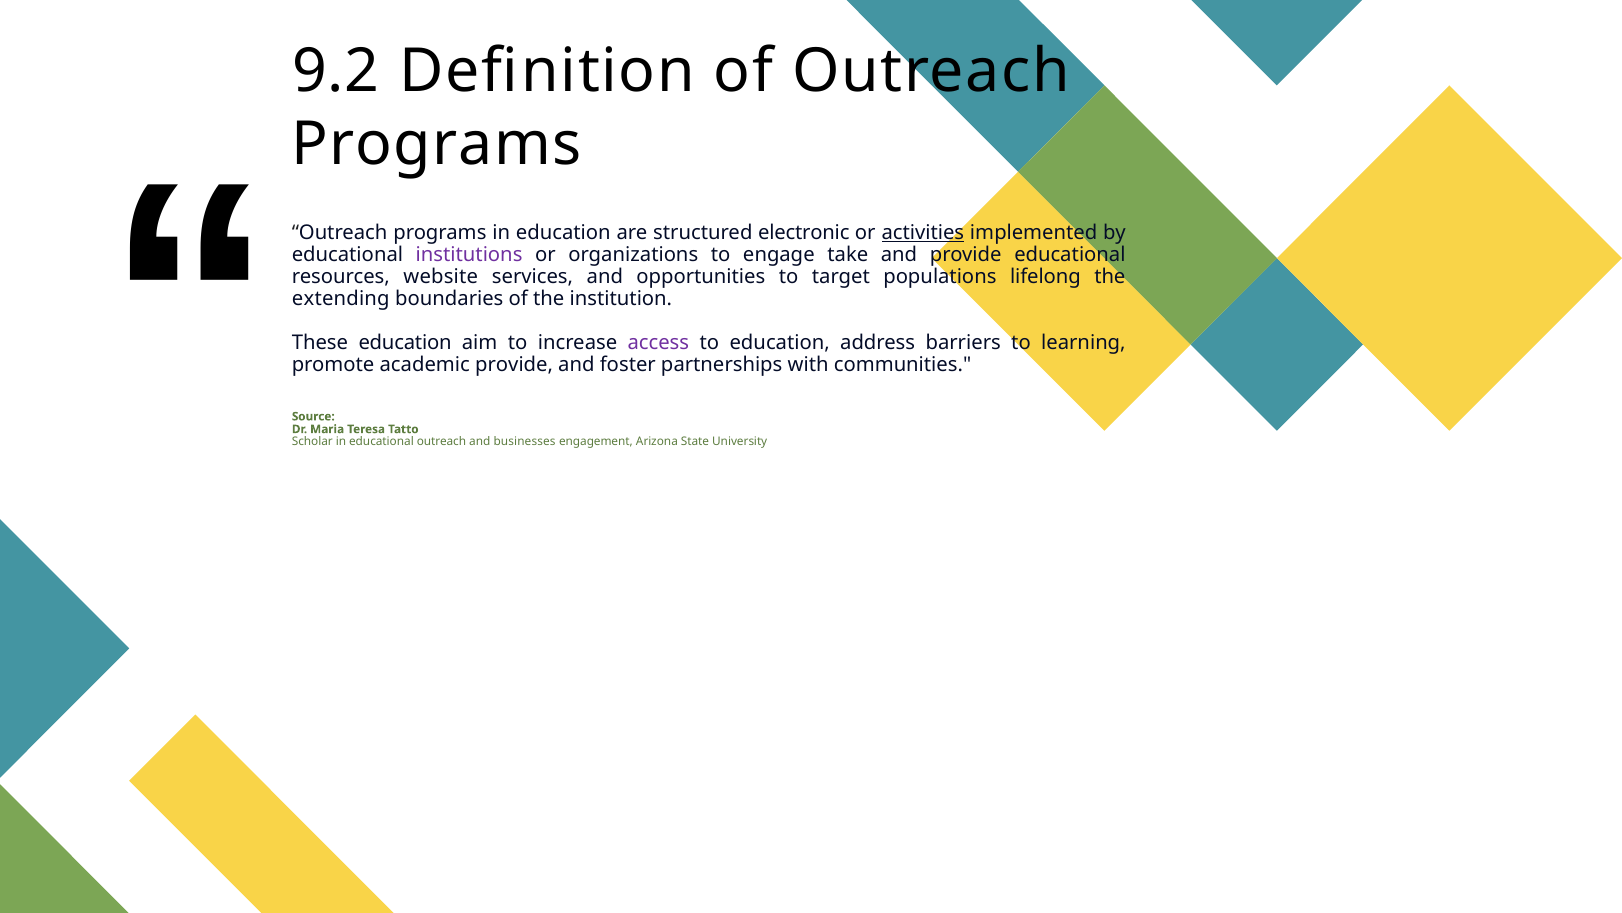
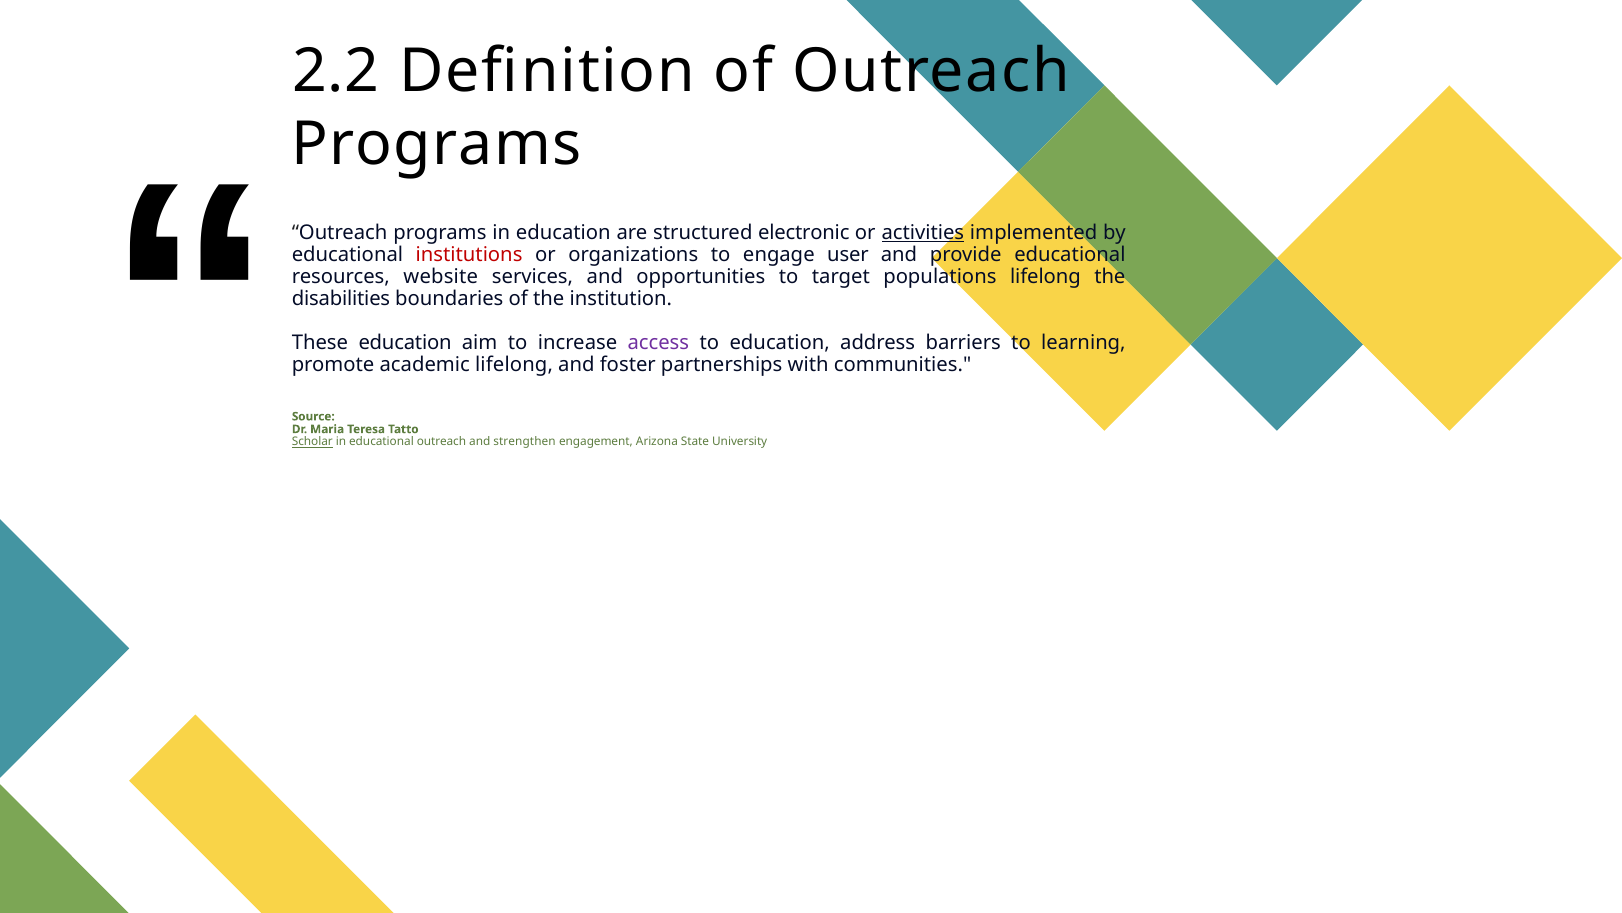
9.2: 9.2 -> 2.2 (336, 71)
institutions colour: purple -> red (469, 255)
take: take -> user (848, 255)
extending: extending -> disabilities (341, 299)
academic provide: provide -> lifelong (514, 364)
Scholar underline: none -> present (312, 442)
businesses: businesses -> strengthen (525, 442)
